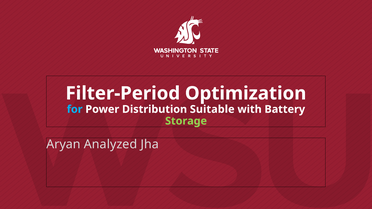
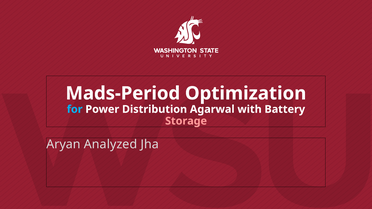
Filter-Period: Filter-Period -> Mads-Period (123, 93)
Suitable: Suitable -> Agarwal (212, 109)
Storage colour: light green -> pink (186, 121)
